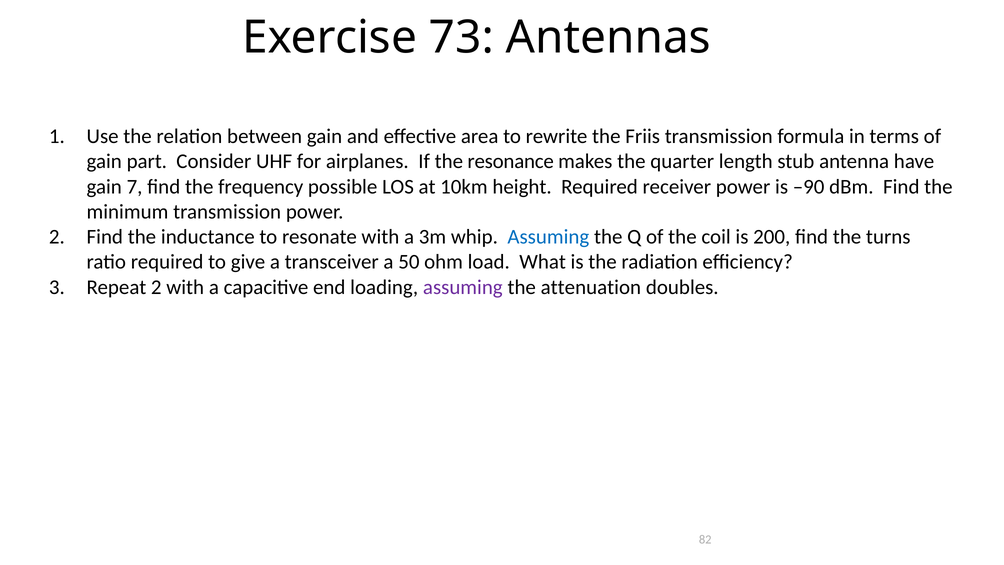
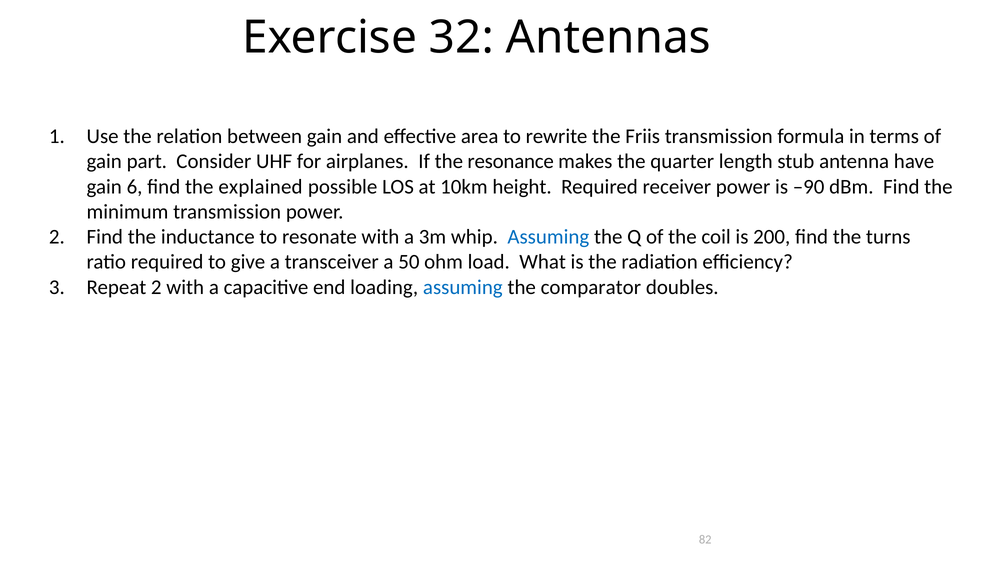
73: 73 -> 32 (461, 38)
7: 7 -> 6 (135, 187)
frequency: frequency -> explained (261, 187)
assuming colour: purple -> blue (463, 287)
attenuation: attenuation -> comparator (591, 287)
